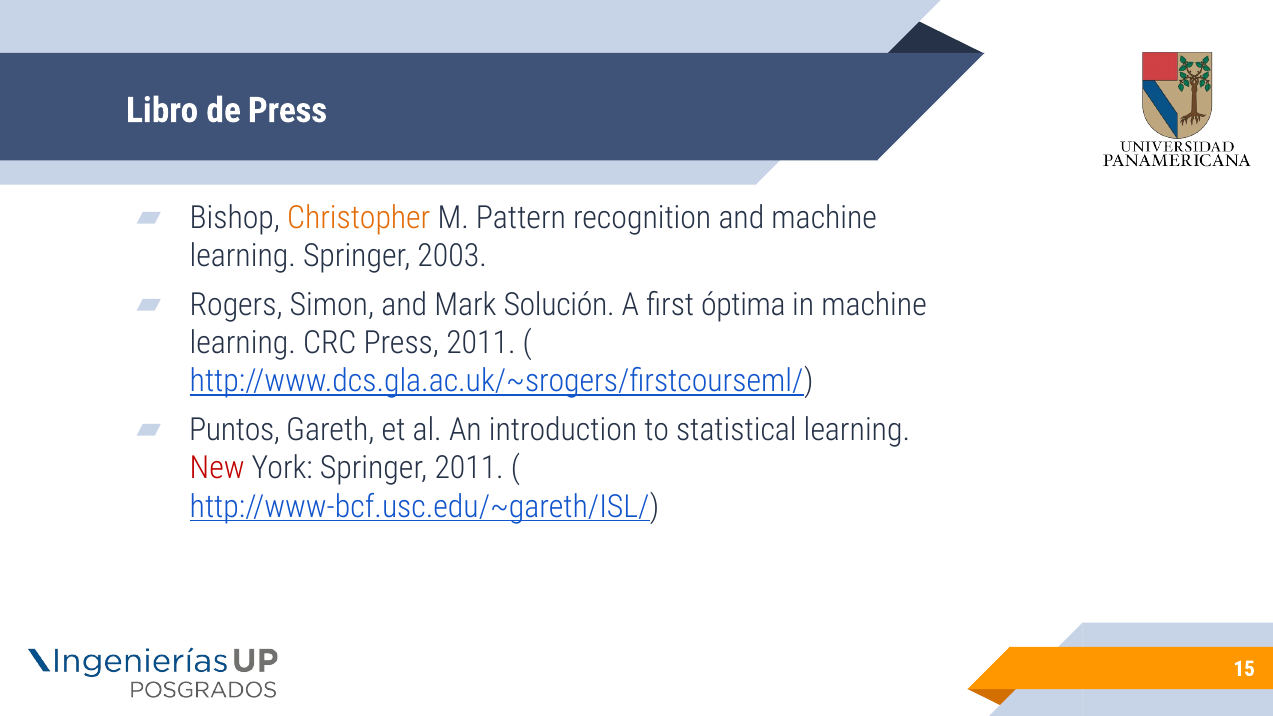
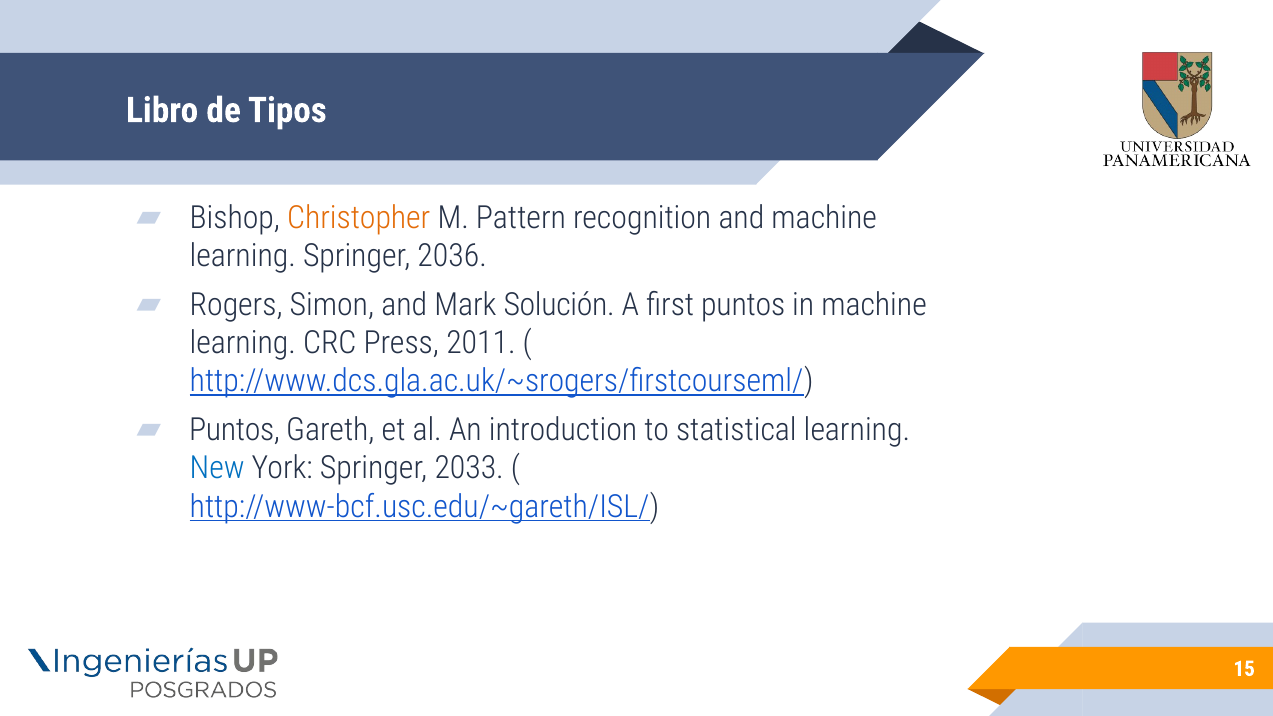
de Press: Press -> Tipos (287, 110)
2003: 2003 -> 2036 (452, 256)
first óptima: óptima -> puntos (743, 305)
New colour: red -> blue (217, 469)
Springer 2011: 2011 -> 2033 (469, 469)
